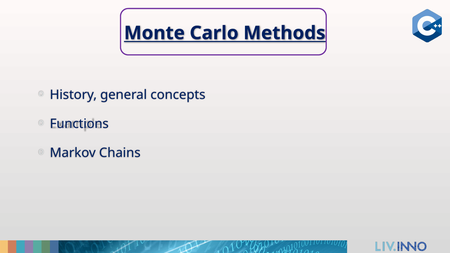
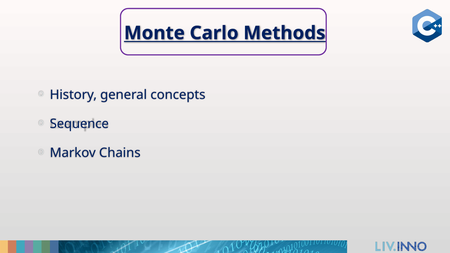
Functions: Functions -> Sequence (79, 124)
